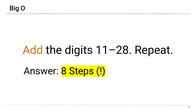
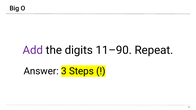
Add colour: orange -> purple (33, 50)
11–28: 11–28 -> 11–90 (114, 50)
8: 8 -> 3 (64, 71)
